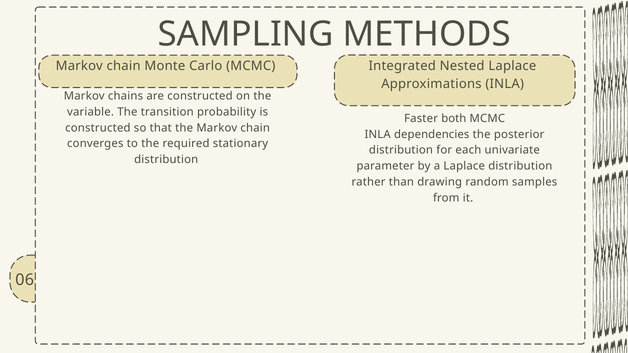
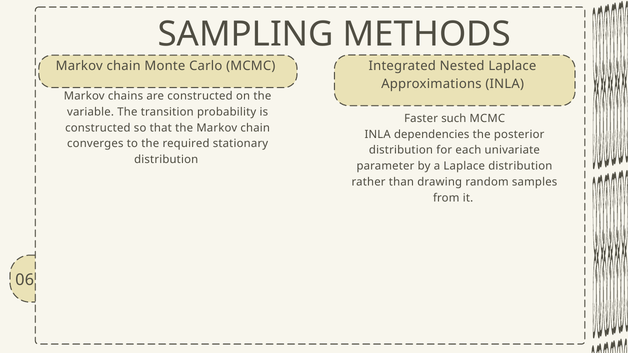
both: both -> such (454, 119)
